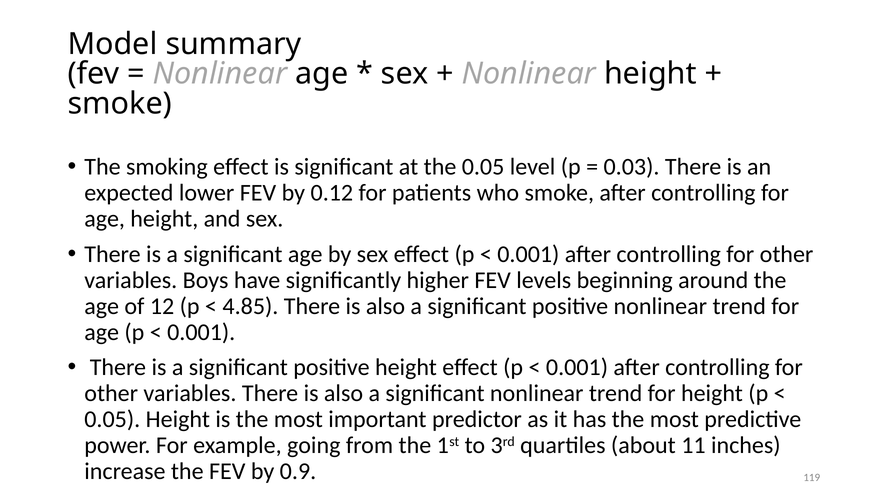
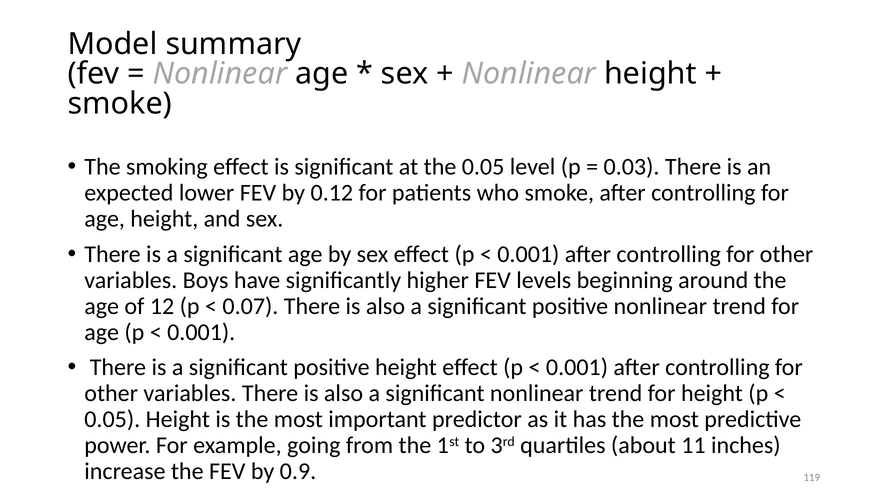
4.85: 4.85 -> 0.07 (250, 306)
